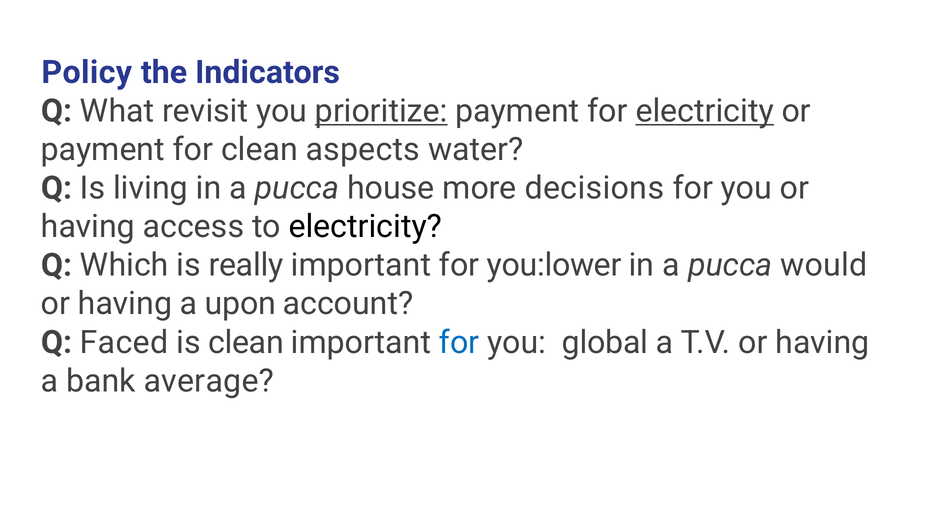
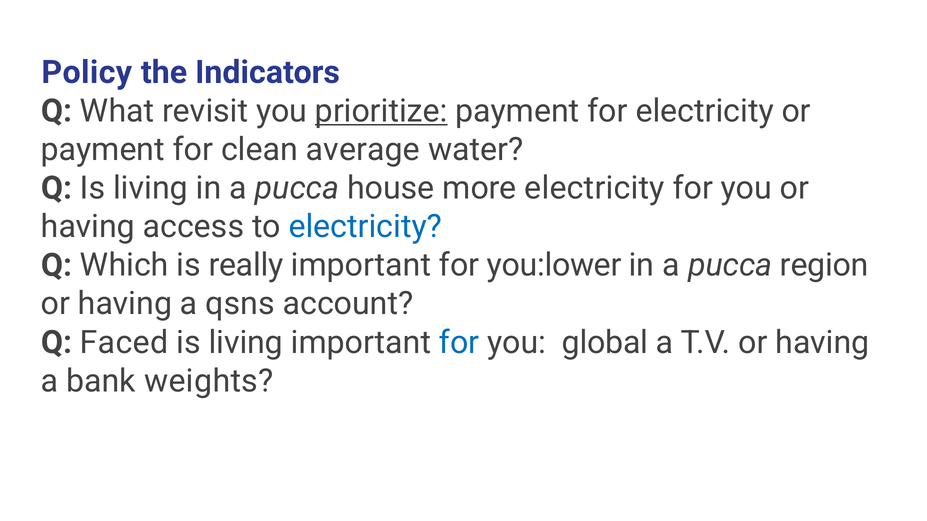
electricity underline: present -> none (705, 111)
aspects: aspects -> average (363, 150)
more decisions: decisions -> electricity (594, 188)
electricity colour: black -> blue (365, 227)
would: would -> region (824, 265)
upon: upon -> qsns (240, 304)
clean: clean -> living (246, 343)
average: average -> weights (209, 381)
